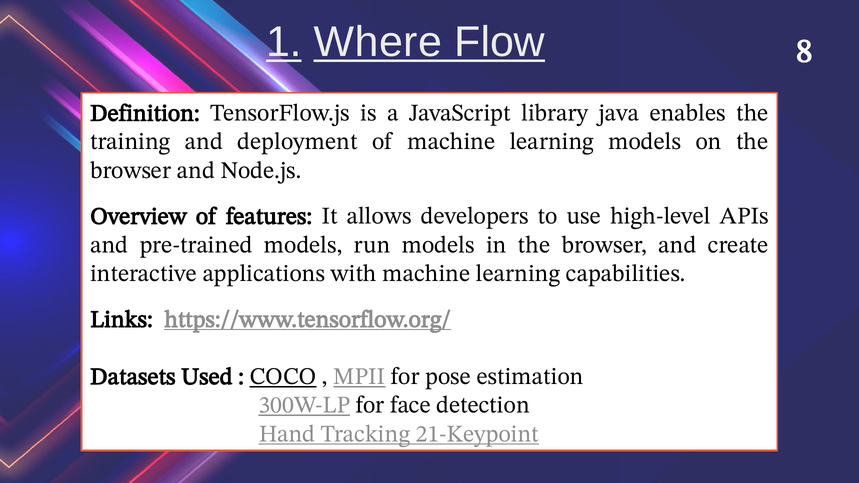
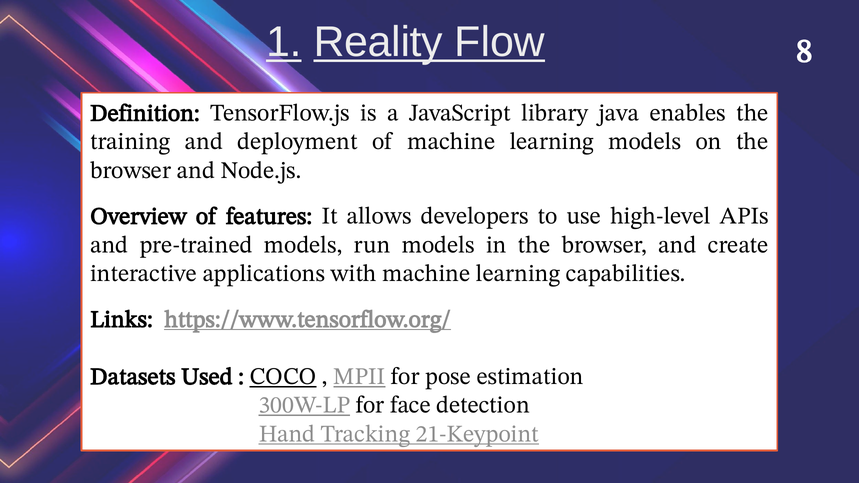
Where: Where -> Reality (378, 42)
